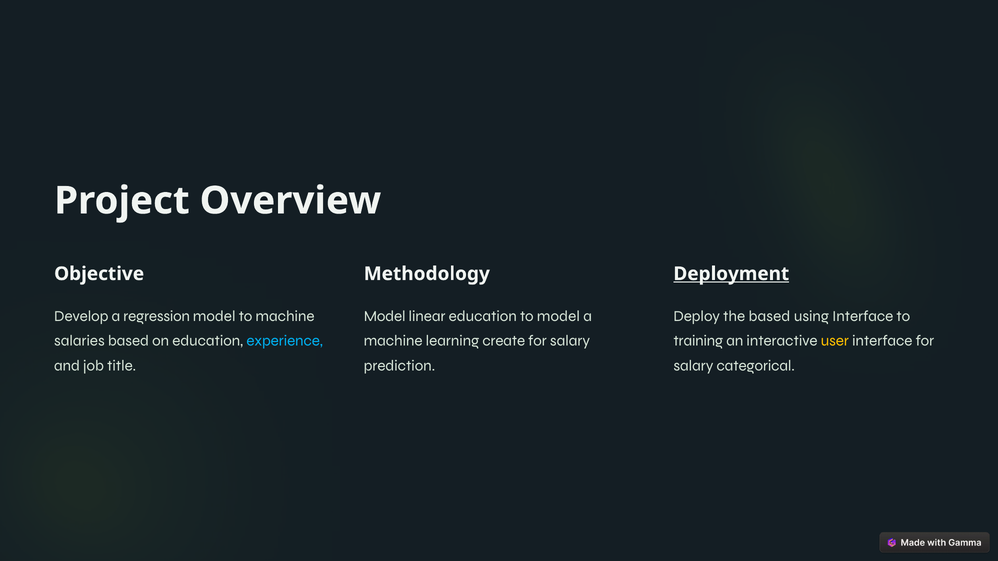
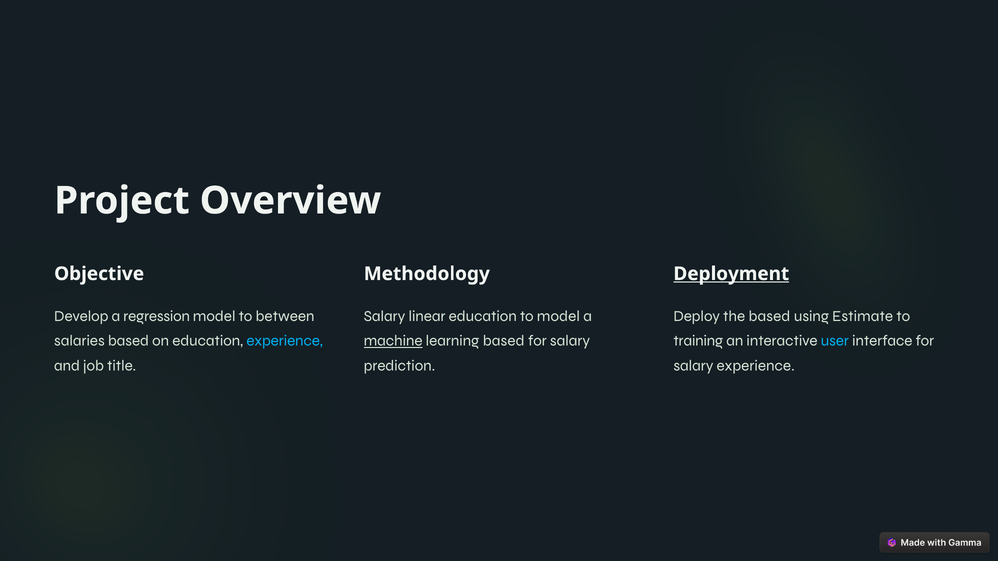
to machine: machine -> between (285, 317)
Model: Model -> Salary (385, 317)
using Interface: Interface -> Estimate (863, 317)
machine underline: none -> present (393, 341)
learning create: create -> based (504, 341)
user colour: yellow -> light blue (835, 341)
salary categorical: categorical -> experience (756, 366)
